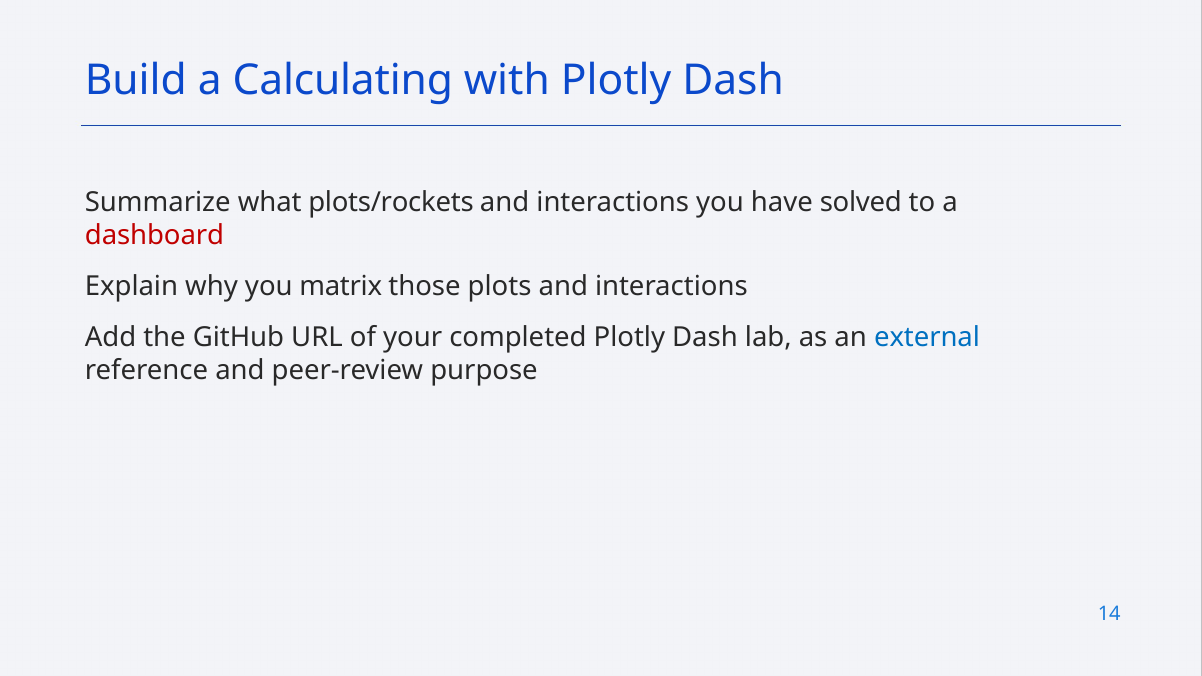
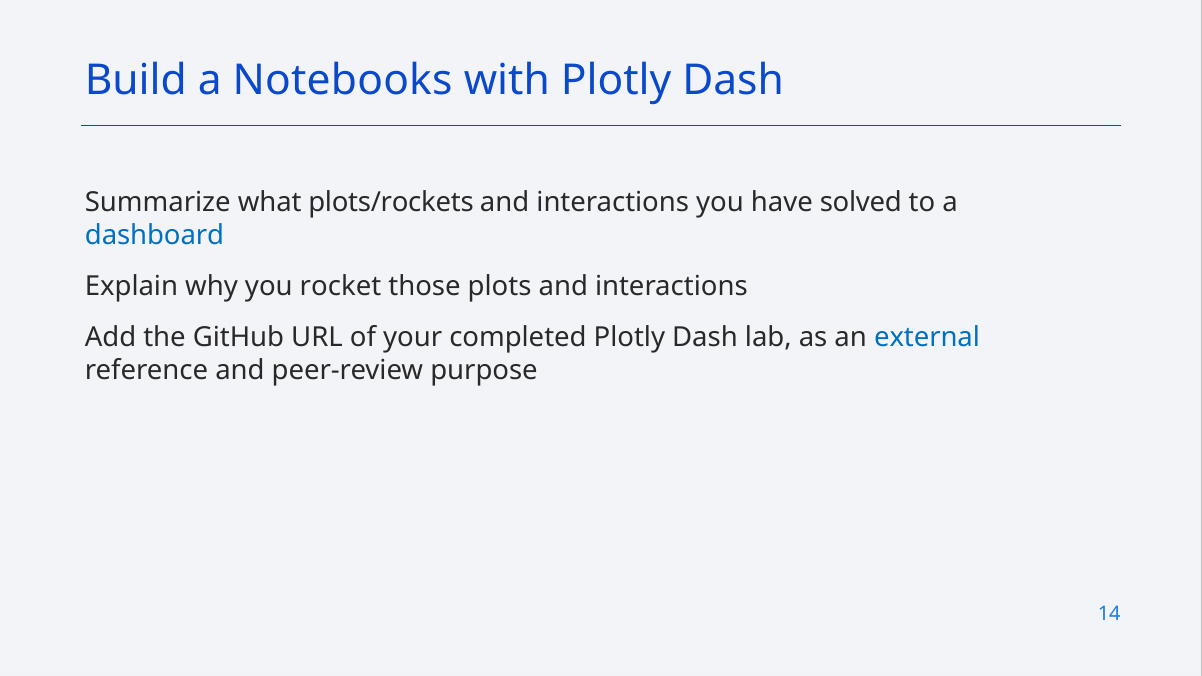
Calculating: Calculating -> Notebooks (343, 80)
dashboard colour: red -> blue (154, 236)
matrix: matrix -> rocket (341, 286)
